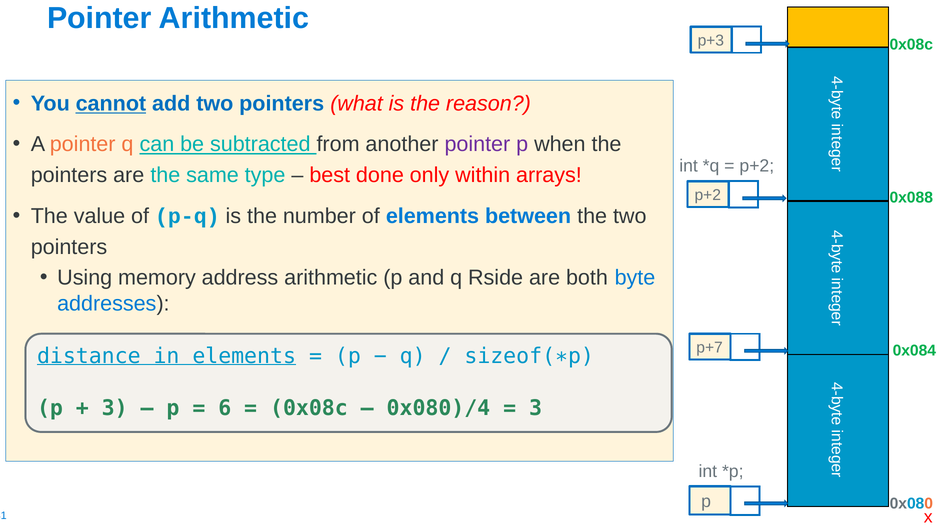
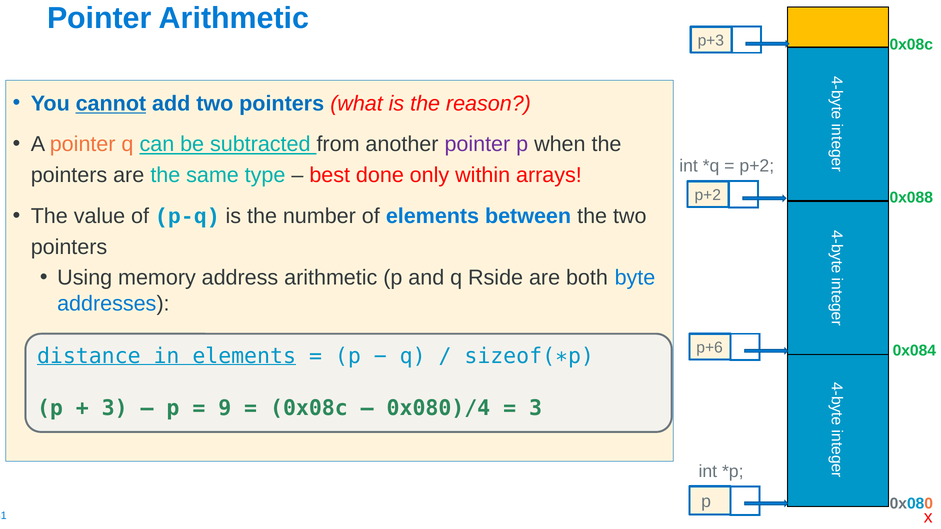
p+7: p+7 -> p+6 (710, 348)
6: 6 -> 9 (225, 408)
